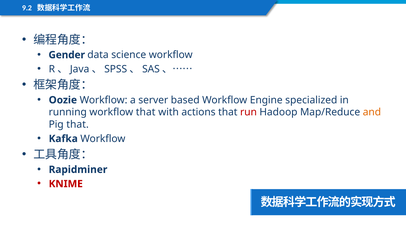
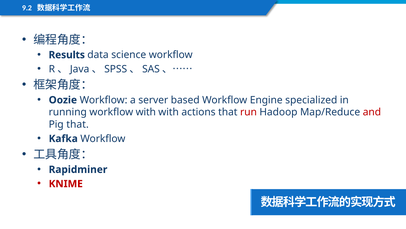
Gender: Gender -> Results (67, 55)
workflow that: that -> with (146, 112)
and colour: orange -> red (372, 112)
